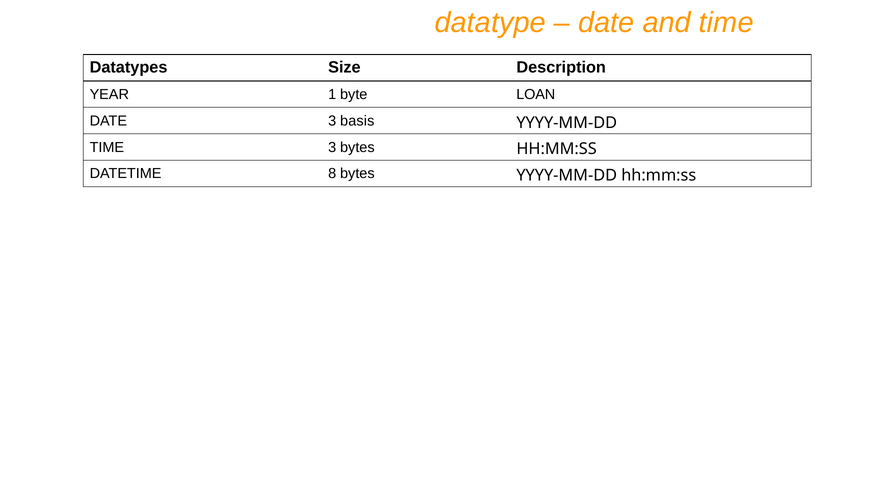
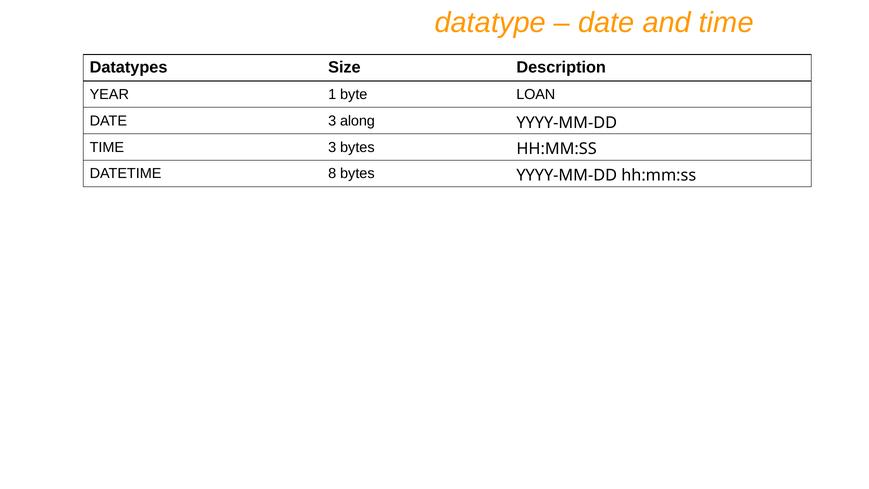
basis: basis -> along (357, 121)
